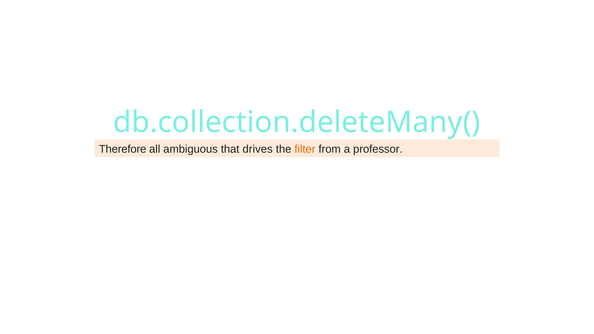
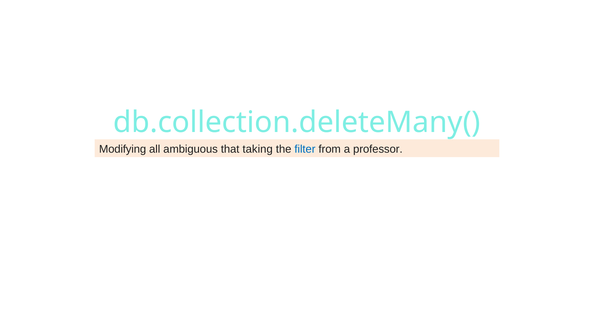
Therefore: Therefore -> Modifying (123, 149)
drives: drives -> taking (258, 149)
filter colour: orange -> blue (305, 149)
